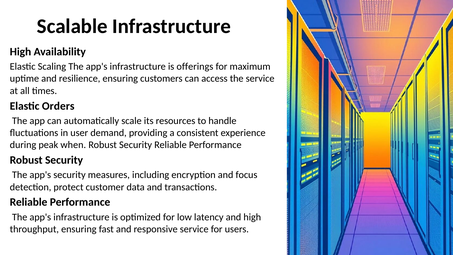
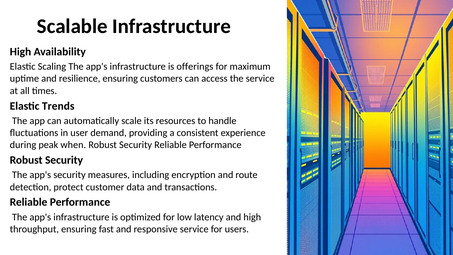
Orders: Orders -> Trends (58, 106)
focus: focus -> route (247, 175)
